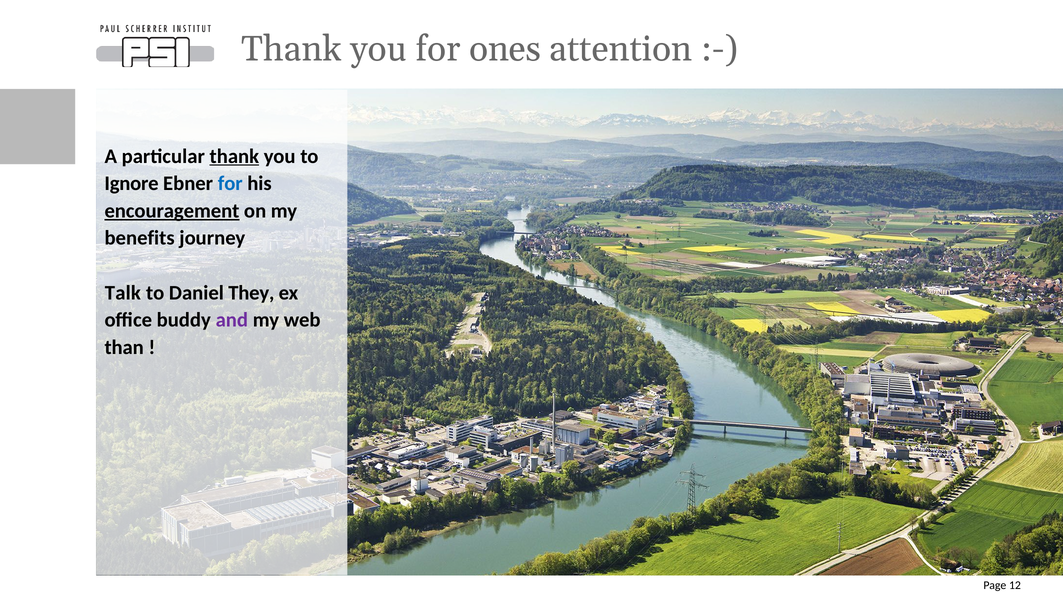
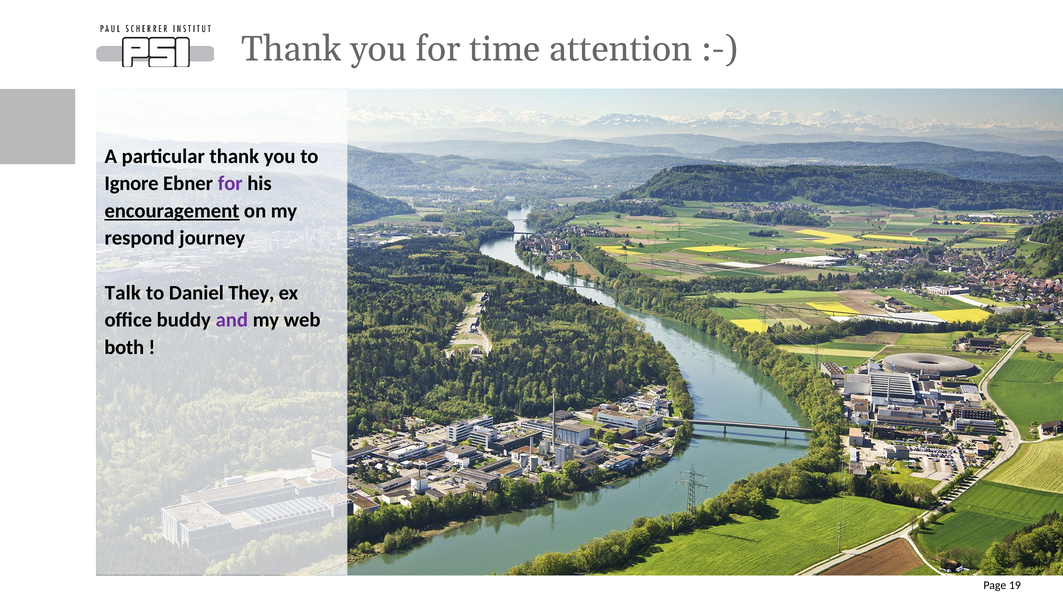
ones: ones -> time (505, 49)
thank underline: present -> none (234, 156)
for colour: blue -> purple (230, 184)
benefits: benefits -> respond (140, 238)
than: than -> both (124, 347)
12: 12 -> 19 (1015, 585)
